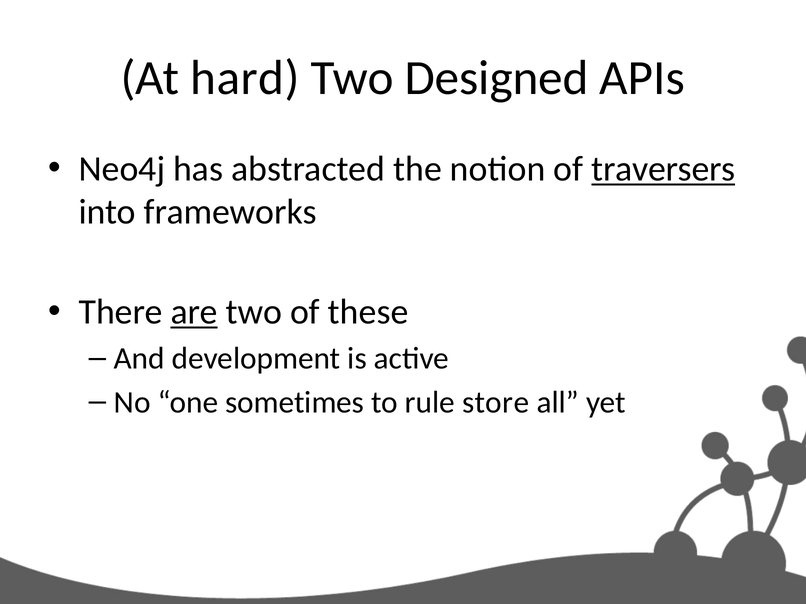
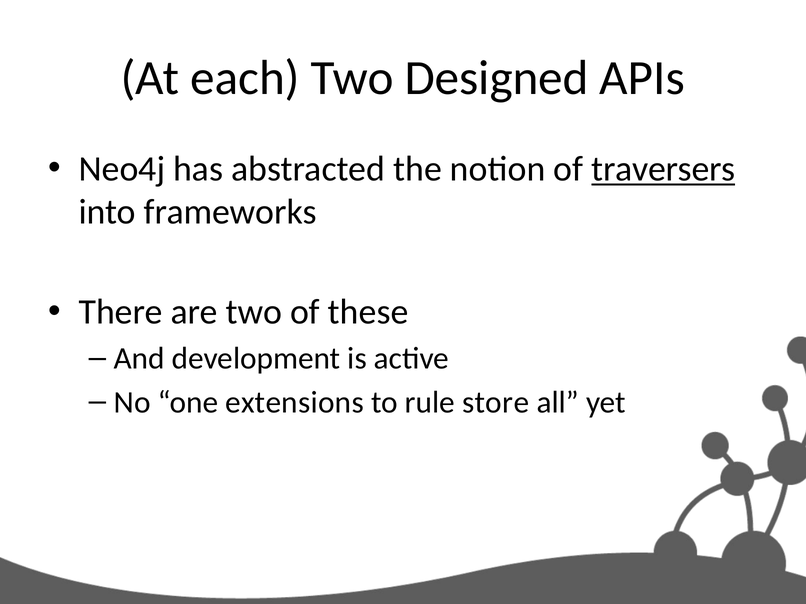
hard: hard -> each (245, 78)
are underline: present -> none (194, 312)
sometimes: sometimes -> extensions (295, 403)
